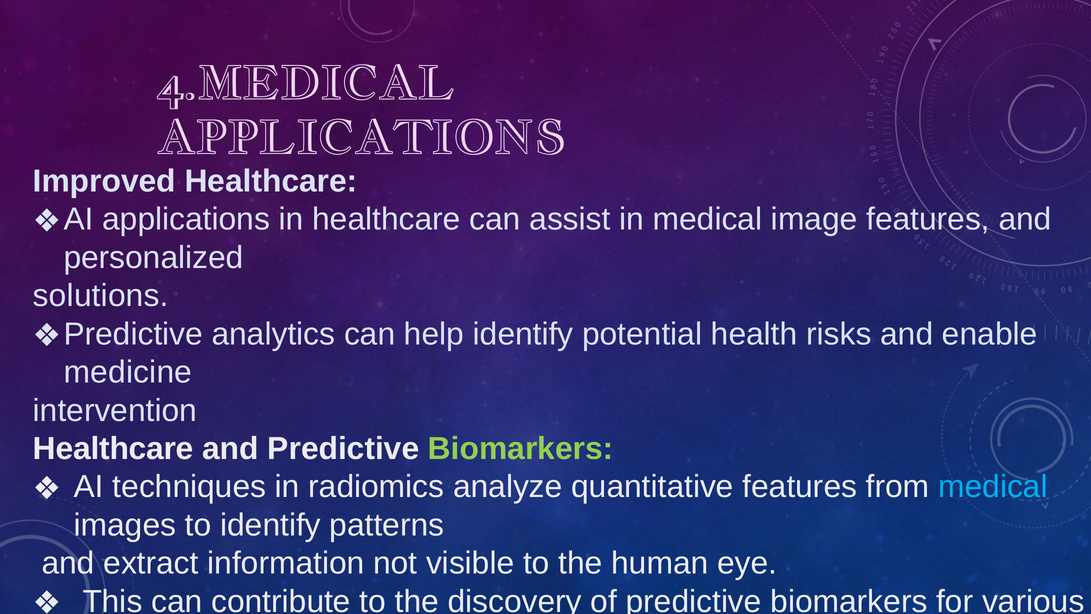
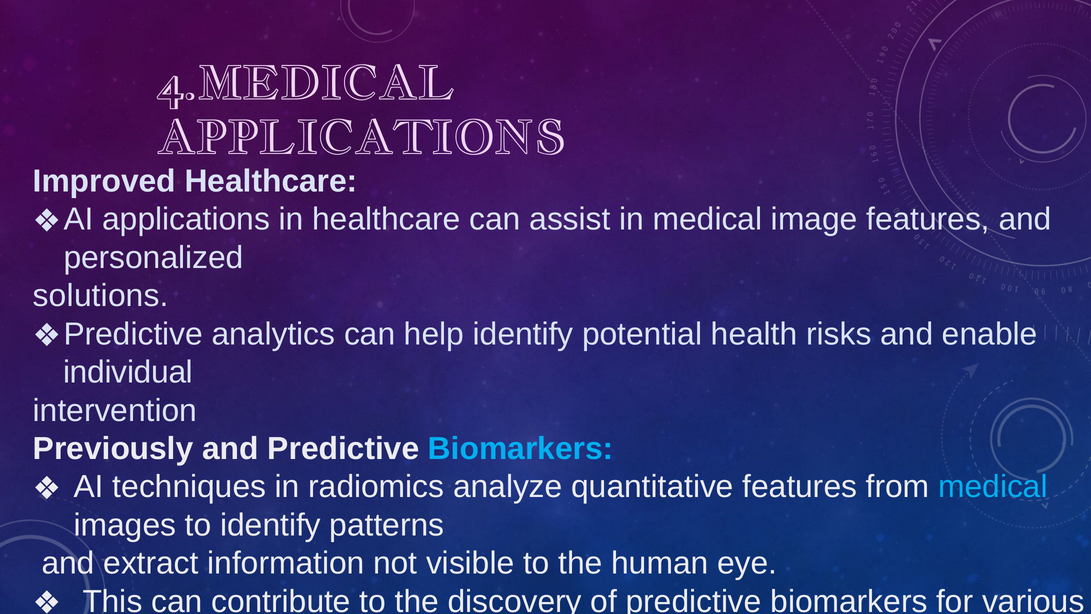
medicine: medicine -> individual (128, 372)
Healthcare: Healthcare -> Previously (113, 449)
Biomarkers colour: light green -> light blue (521, 449)
